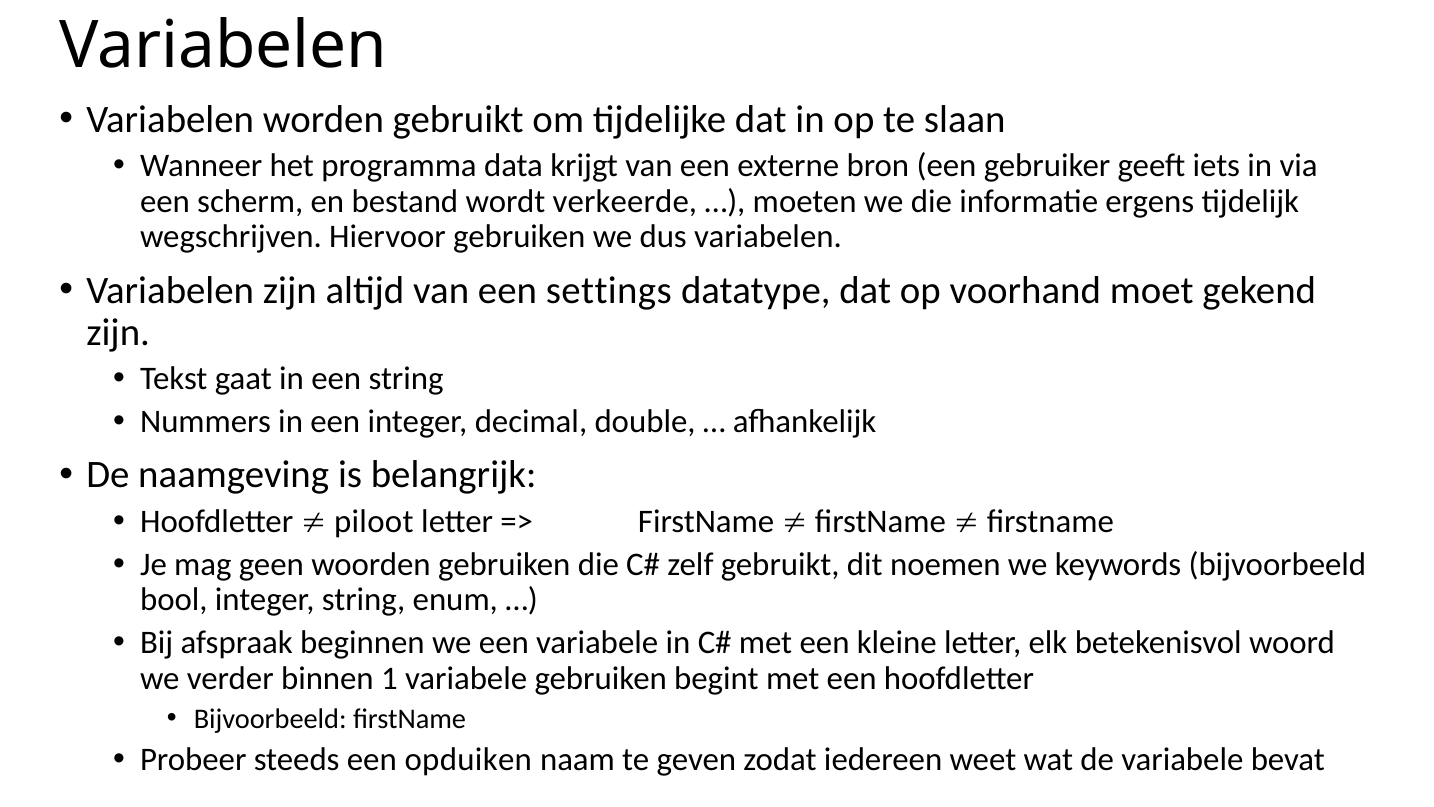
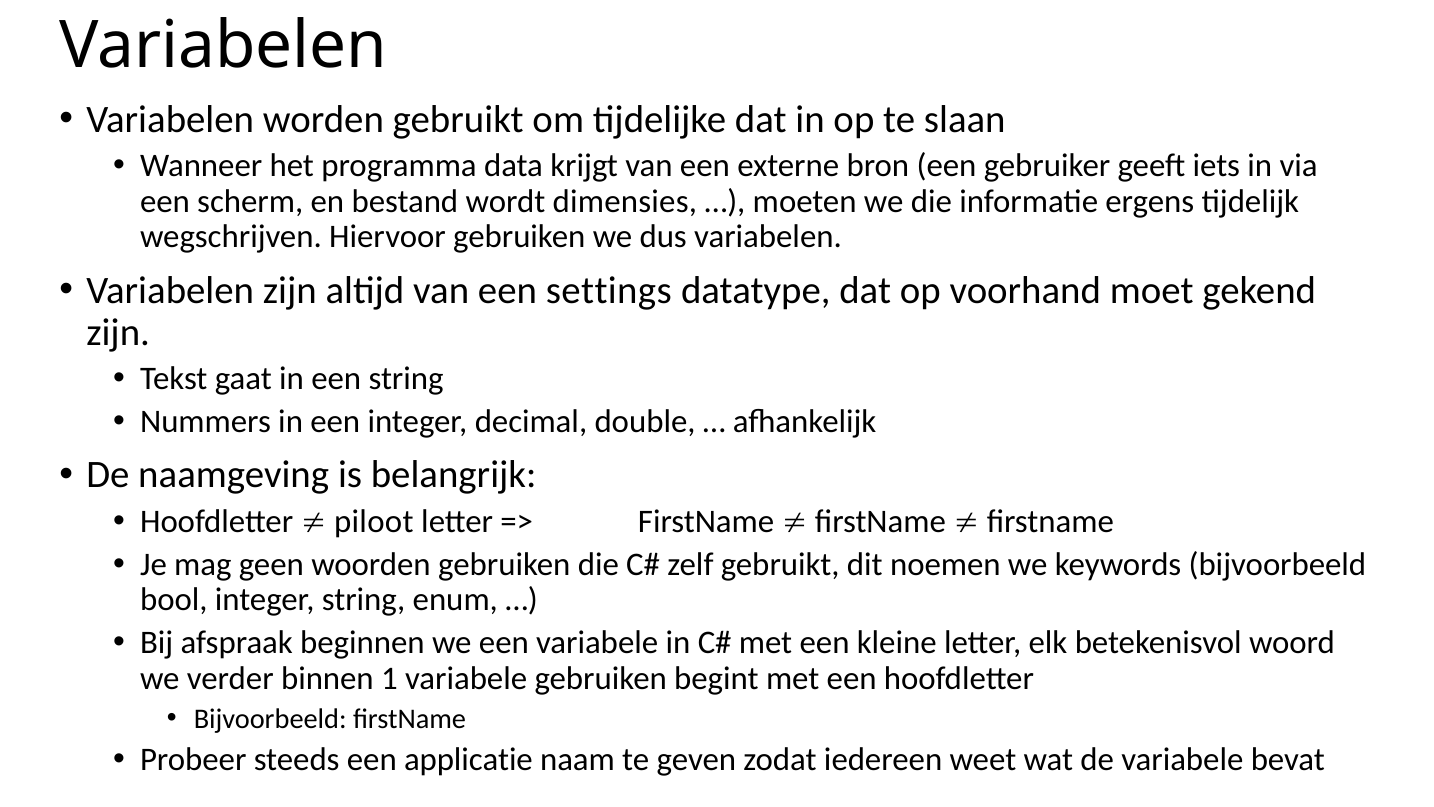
verkeerde: verkeerde -> dimensies (625, 201)
opduiken: opduiken -> applicatie (468, 759)
